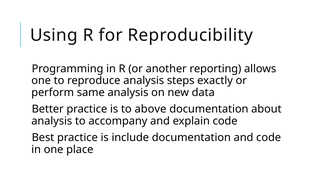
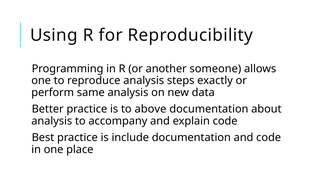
reporting: reporting -> someone (215, 69)
